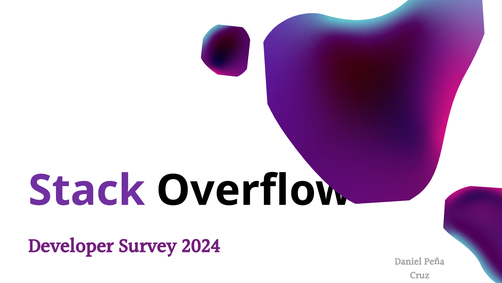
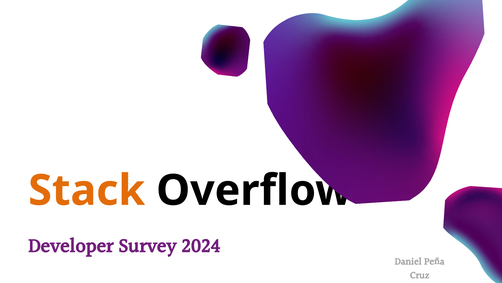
Stack colour: purple -> orange (87, 190)
